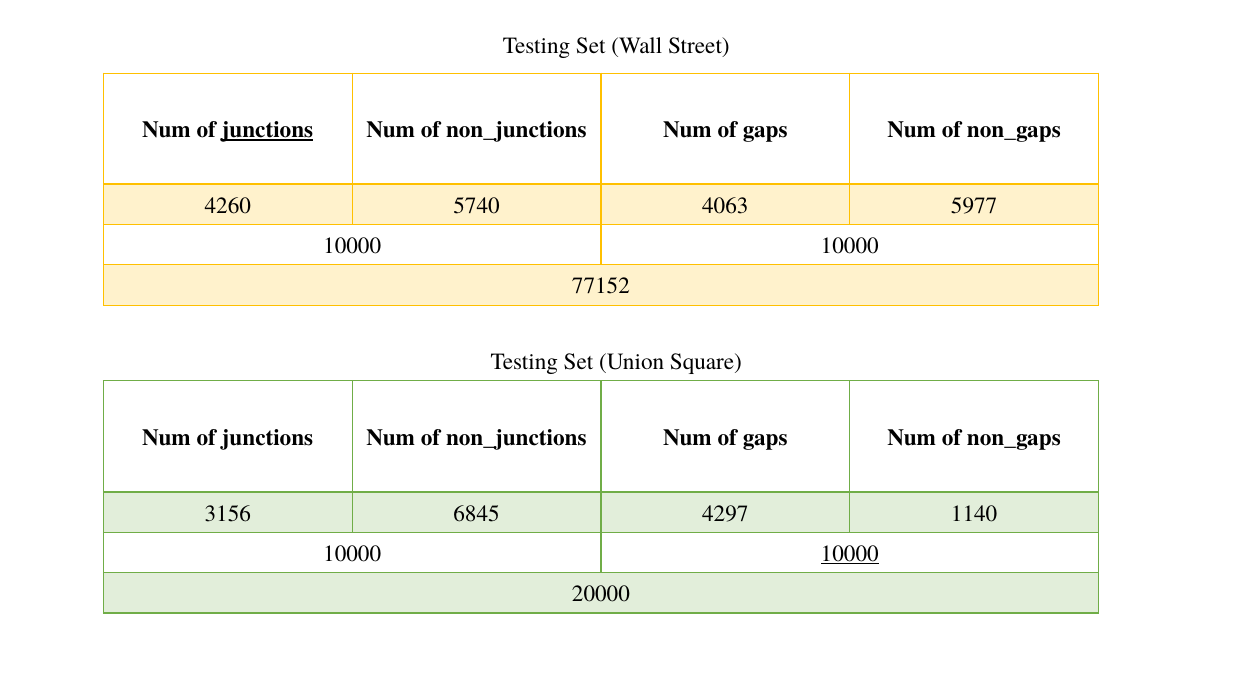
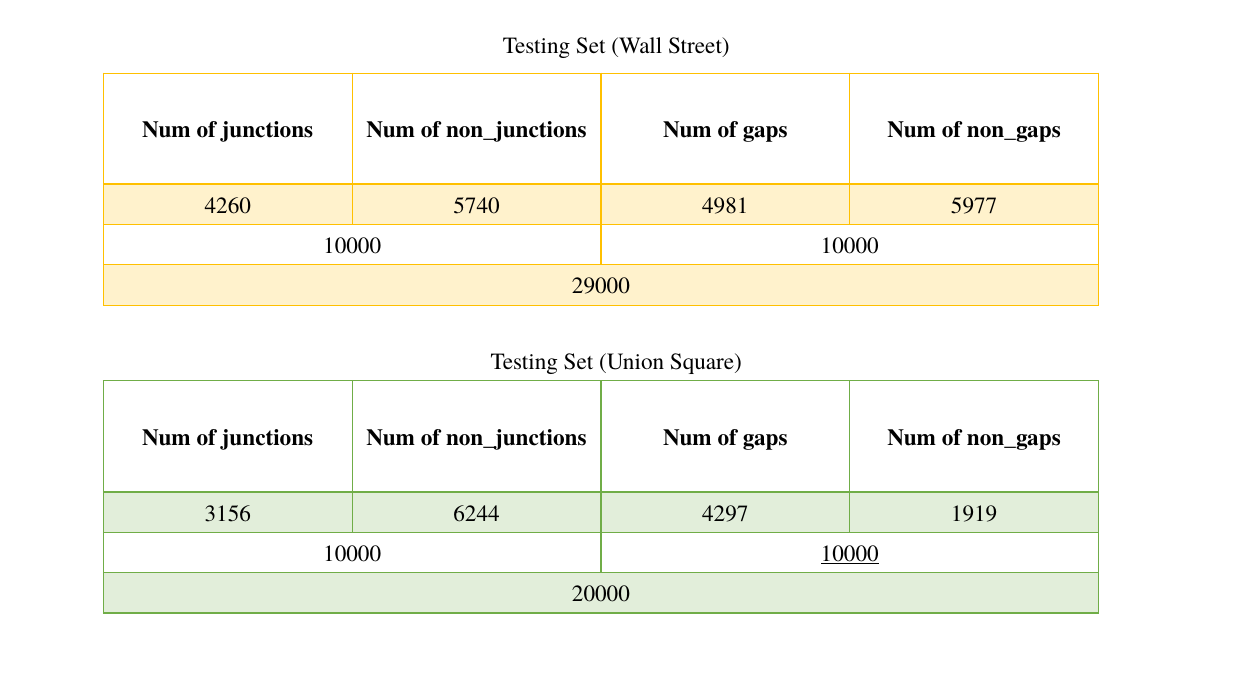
junctions underline: present -> none (267, 130)
4063: 4063 -> 4981 (725, 206)
77152: 77152 -> 29000 (601, 286)
6845: 6845 -> 6244 (477, 513)
1140: 1140 -> 1919 (974, 513)
